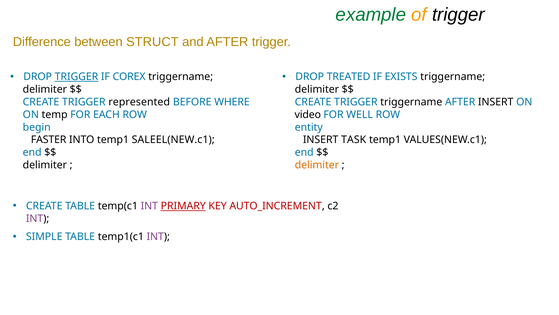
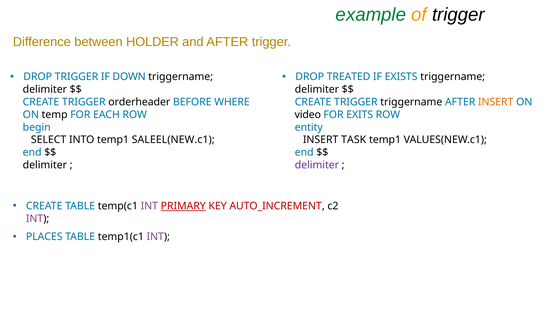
STRUCT: STRUCT -> HOLDER (152, 42)
TRIGGER underline: present -> none (76, 77)
COREX: COREX -> DOWN (129, 77)
represented: represented -> orderheader (139, 102)
INSERT colour: black -> orange (496, 102)
WELL: WELL -> EXITS (360, 114)
FASTER: FASTER -> SELECT (49, 140)
delimiter colour: orange -> purple (317, 165)
SIMPLE: SIMPLE -> PLACES (44, 236)
